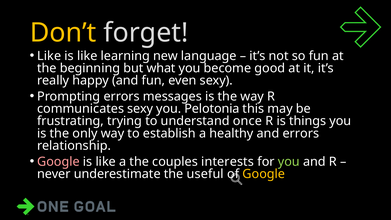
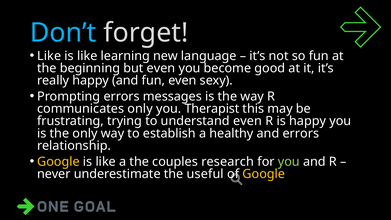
Don’t colour: yellow -> light blue (63, 33)
but what: what -> even (161, 68)
communicates sexy: sexy -> only (140, 109)
Pelotonia: Pelotonia -> Therapist (212, 109)
understand once: once -> even (247, 121)
is things: things -> happy (308, 121)
Google colour: pink -> yellow (58, 162)
interests: interests -> research (228, 162)
